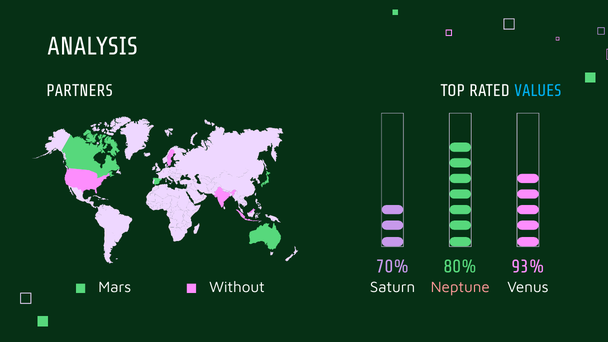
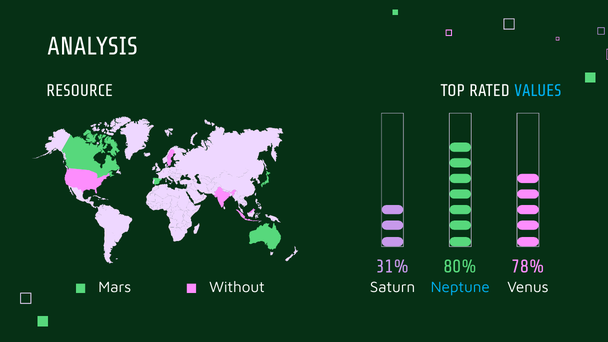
PARTNERS: PARTNERS -> RESOURCE (80, 90)
70%: 70% -> 31% (393, 266)
93%: 93% -> 78% (528, 266)
Neptune colour: pink -> light blue (460, 287)
